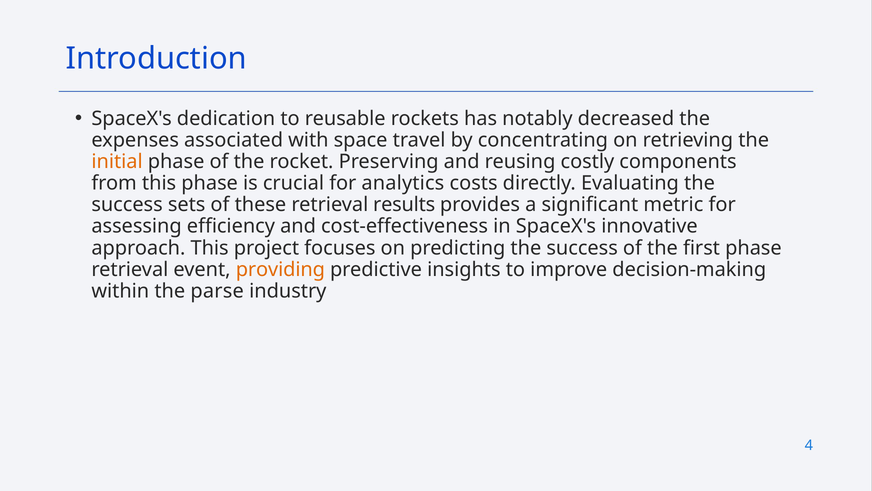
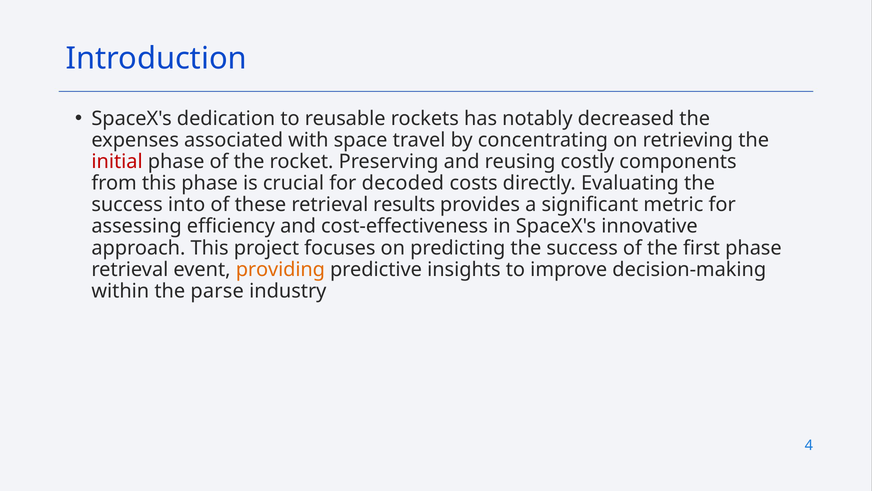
initial colour: orange -> red (117, 161)
analytics: analytics -> decoded (403, 183)
sets: sets -> into (187, 205)
